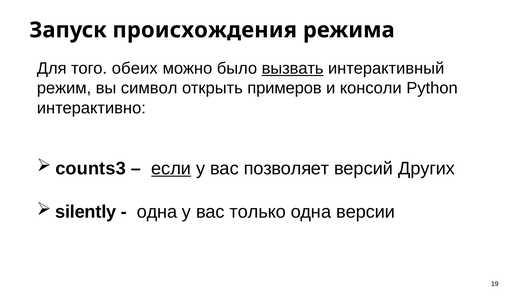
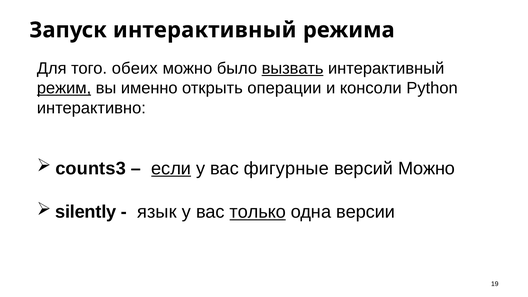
Запуск происхождения: происхождения -> интерактивный (205, 30)
режим underline: none -> present (64, 88)
символ: символ -> именно (149, 88)
примеров: примеров -> операции (284, 88)
позволяет: позволяет -> фигурные (286, 168)
версий Других: Других -> Можно (427, 168)
одна: одна -> язык (157, 212)
только underline: none -> present (258, 212)
